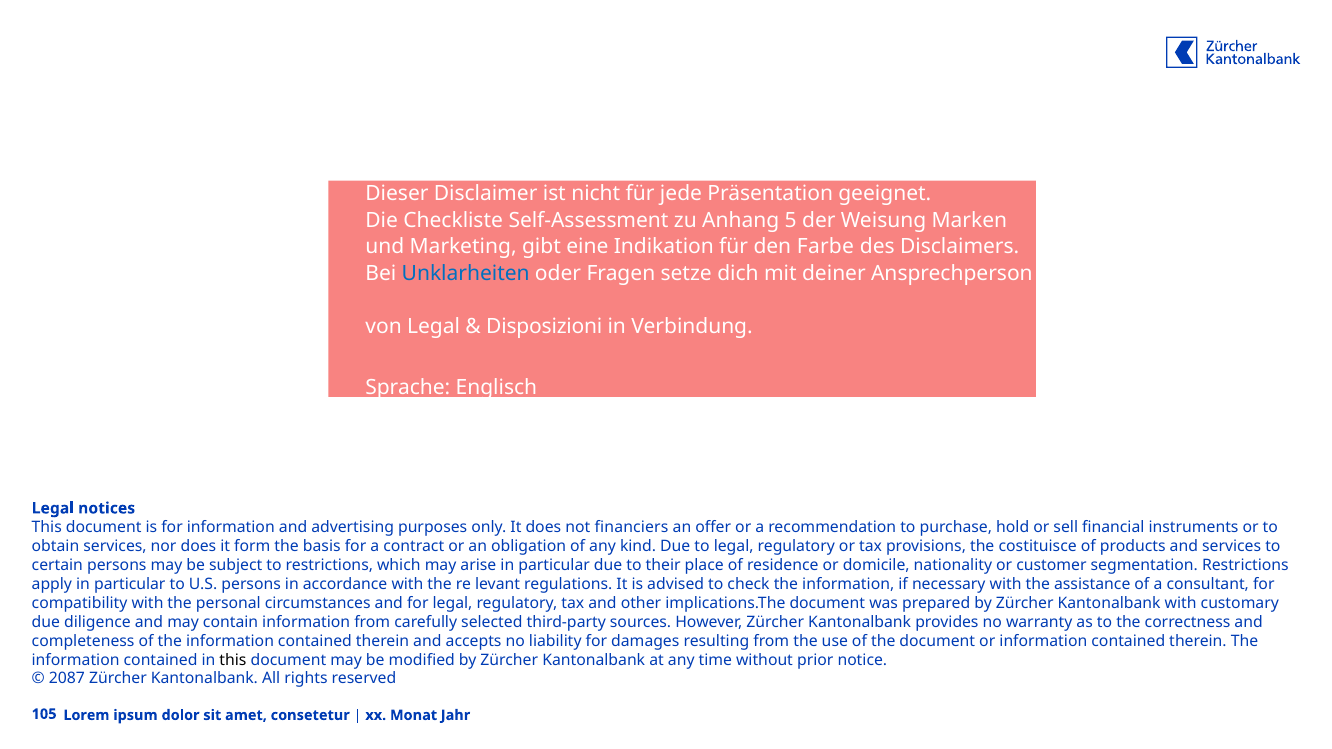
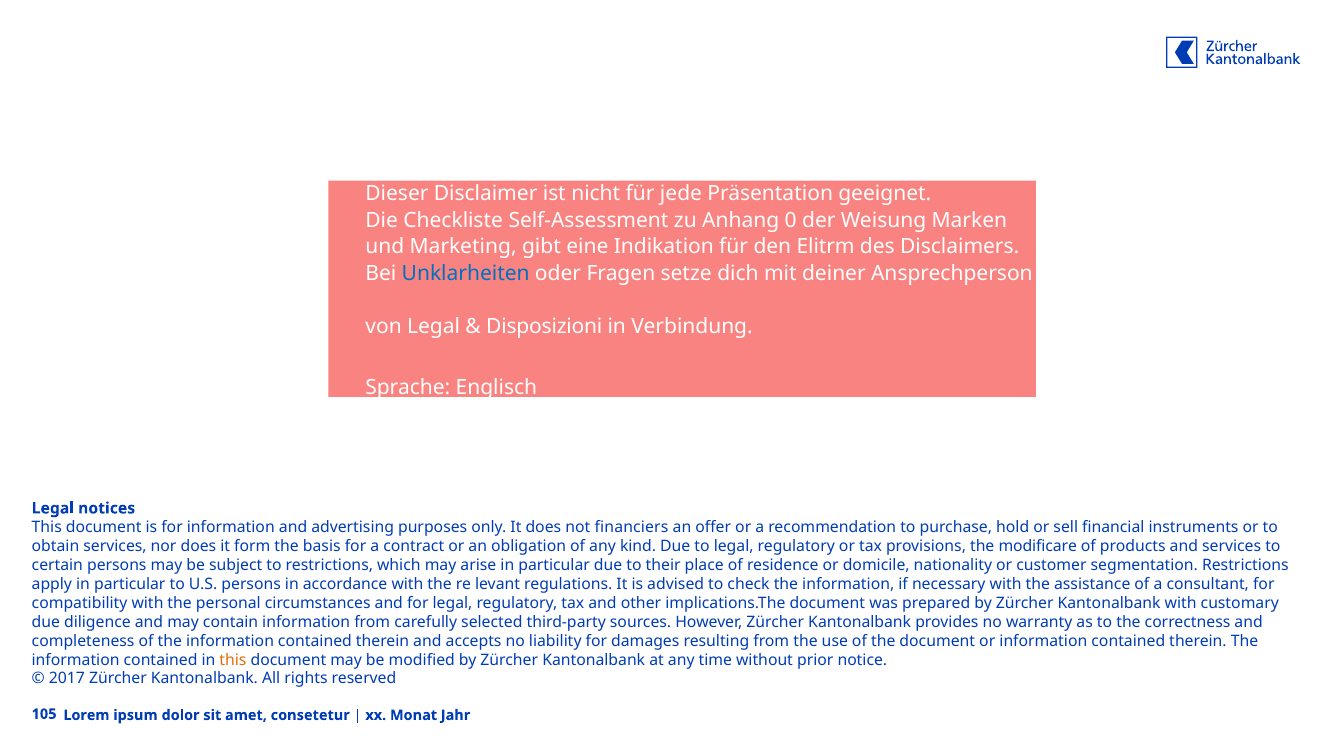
5: 5 -> 0 (791, 220)
Farbe: Farbe -> Elitrm (826, 247)
costituisce: costituisce -> modificare (1038, 546)
this colour: black -> orange (233, 660)
2087: 2087 -> 2017 (67, 679)
